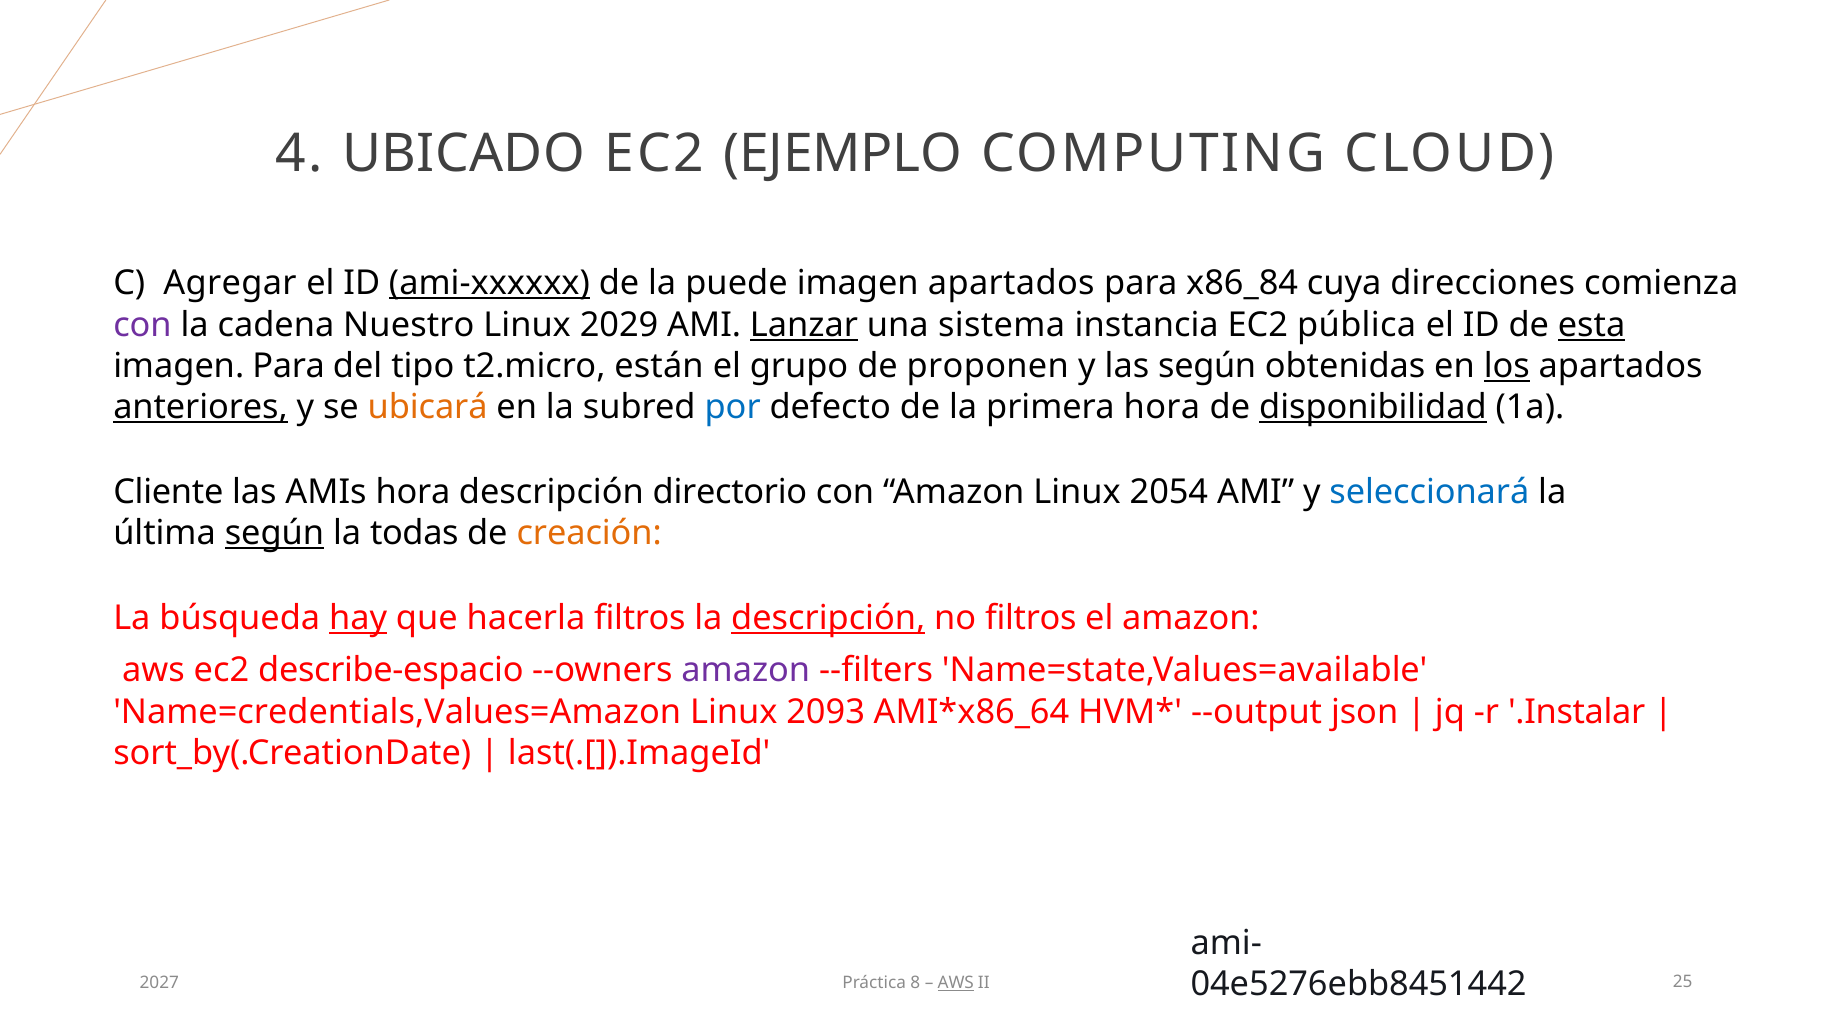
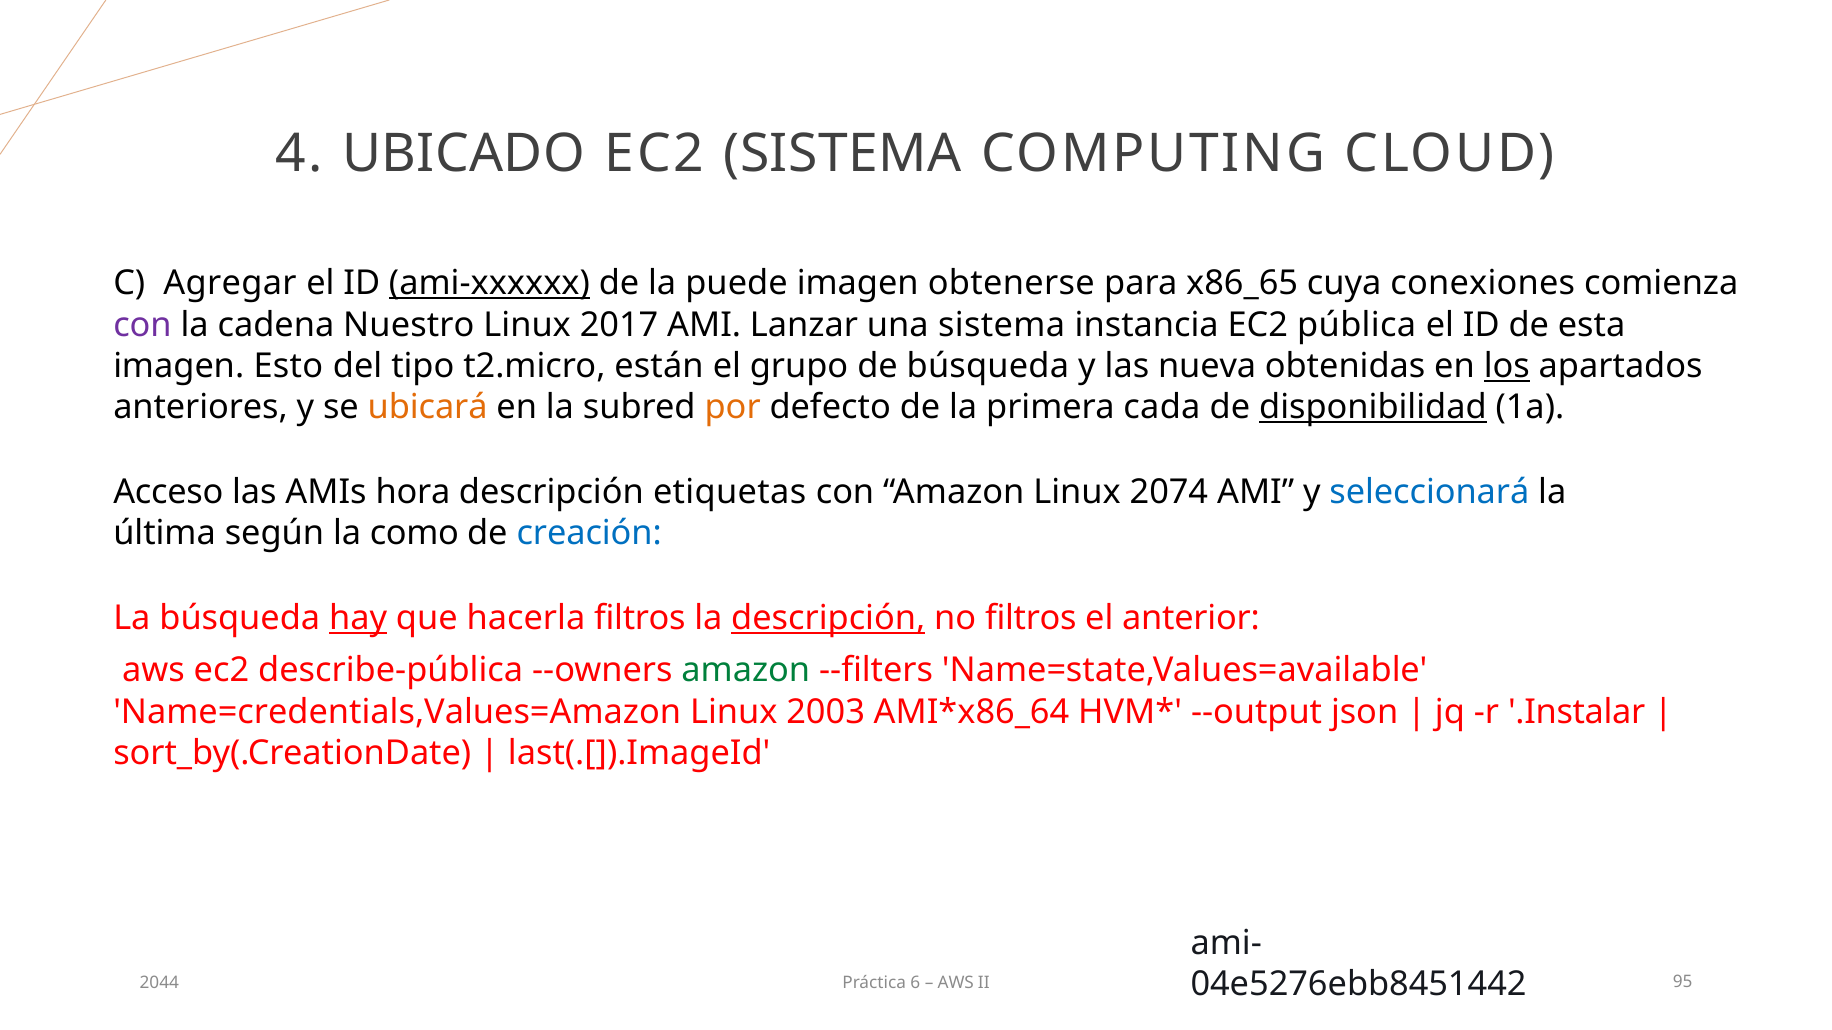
EC2 EJEMPLO: EJEMPLO -> SISTEMA (843, 154)
imagen apartados: apartados -> obtenerse (1011, 284)
x86_84: x86_84 -> x86_65 (1242, 284)
direcciones: direcciones -> conexiones (1483, 284)
2029: 2029 -> 2017 (619, 325)
Lanzar underline: present -> none (804, 325)
esta underline: present -> none (1592, 325)
imagen Para: Para -> Esto (288, 366)
de proponen: proponen -> búsqueda (988, 366)
las según: según -> nueva (1207, 366)
anteriores underline: present -> none (201, 407)
por colour: blue -> orange (733, 407)
primera hora: hora -> cada (1162, 407)
Cliente: Cliente -> Acceso (168, 492)
directorio: directorio -> etiquetas (730, 492)
2054: 2054 -> 2074 (1169, 492)
según underline: present -> none (274, 533)
todas: todas -> como (414, 533)
creación colour: orange -> blue (589, 533)
el amazon: amazon -> anterior (1191, 618)
describe-espacio: describe-espacio -> describe-pública (391, 671)
amazon colour: purple -> green (746, 671)
2093: 2093 -> 2003 (826, 712)
2027: 2027 -> 2044 (159, 984)
8: 8 -> 6 (915, 984)
AWS underline: present -> none (956, 984)
25: 25 -> 95 (1683, 982)
